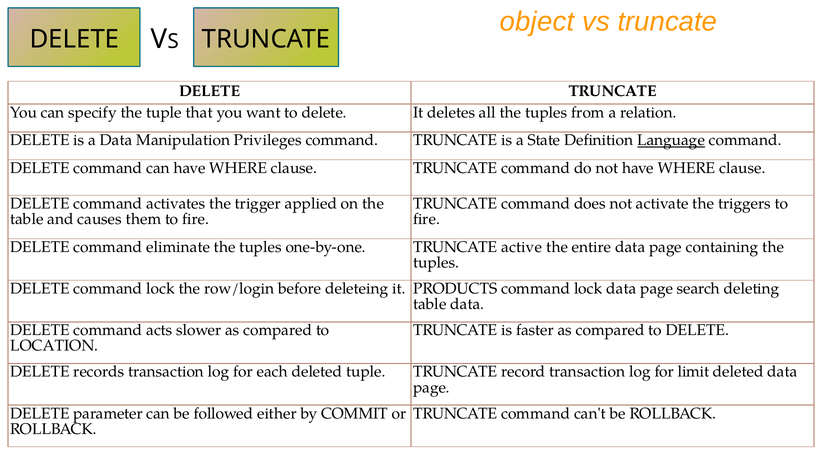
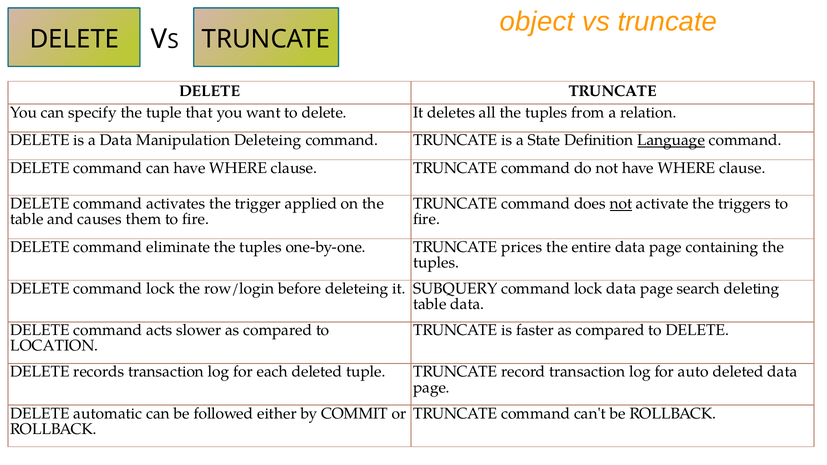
Manipulation Privileges: Privileges -> Deleteing (268, 140)
not underline: none -> present (621, 204)
active: active -> prices (522, 247)
PRODUCTS: PRODUCTS -> SUBQUERY (455, 289)
limit: limit -> auto (693, 372)
parameter: parameter -> automatic (108, 414)
